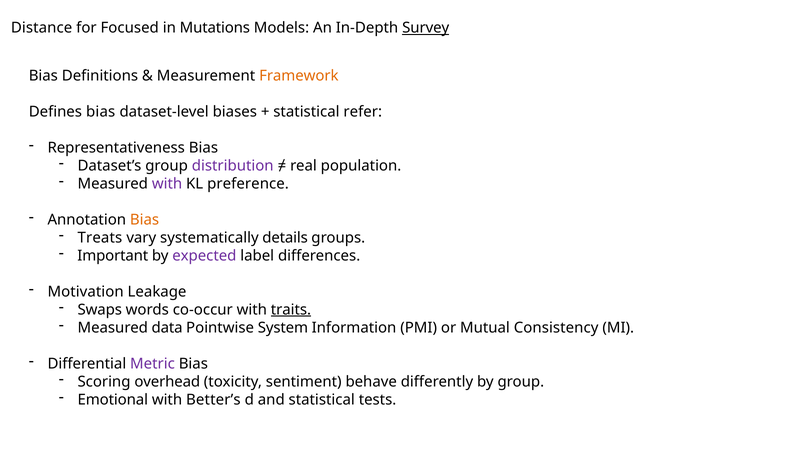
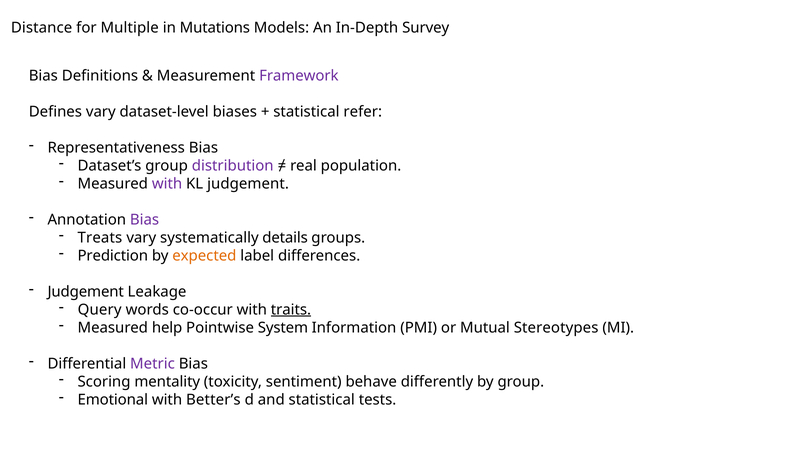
Focused: Focused -> Multiple (130, 28)
Survey underline: present -> none (426, 28)
Framework colour: orange -> purple (299, 76)
Defines bias: bias -> vary (101, 112)
KL preference: preference -> judgement (248, 184)
Bias colour: orange -> purple (145, 220)
Important: Important -> Prediction (113, 256)
expected colour: purple -> orange (204, 256)
Motivation: Motivation -> Judgement (86, 292)
Swaps: Swaps -> Query (100, 310)
data: data -> help (167, 328)
Consistency: Consistency -> Stereotypes (556, 328)
overhead: overhead -> mentality (167, 382)
